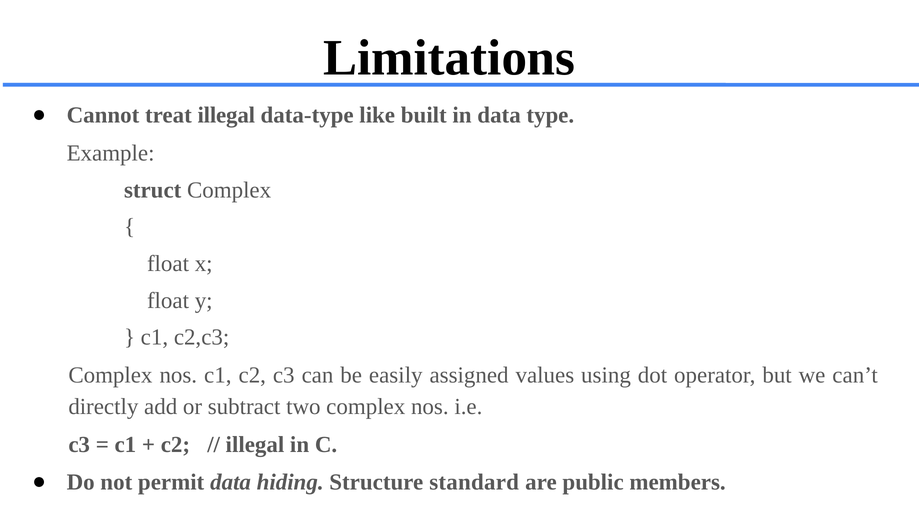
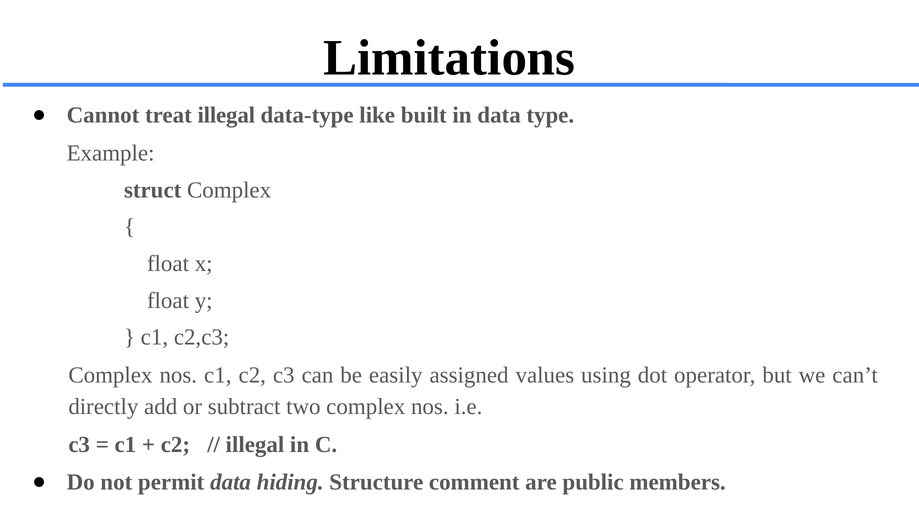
standard: standard -> comment (474, 482)
